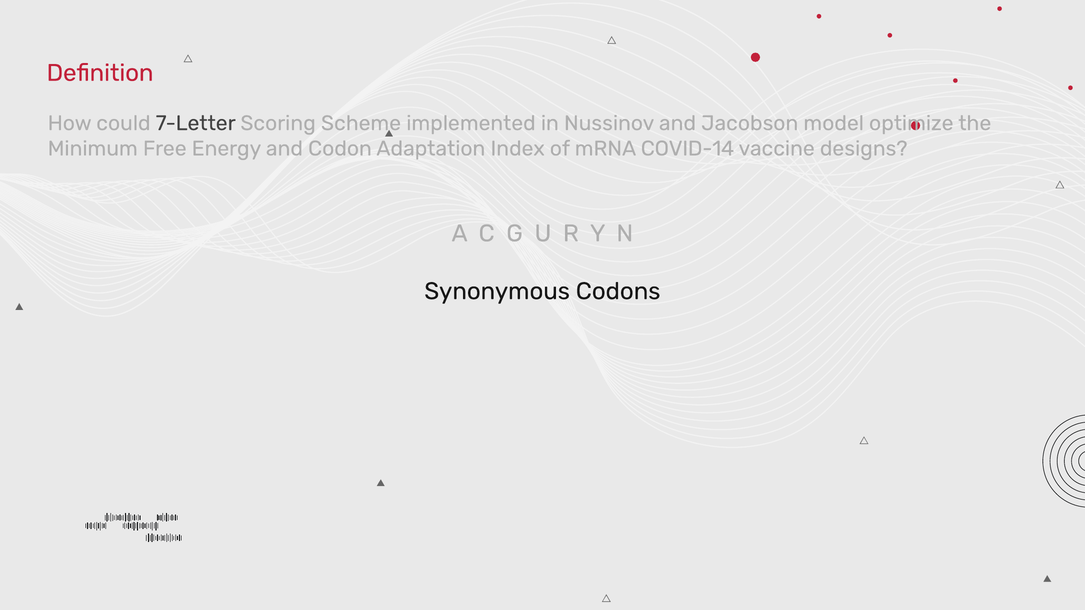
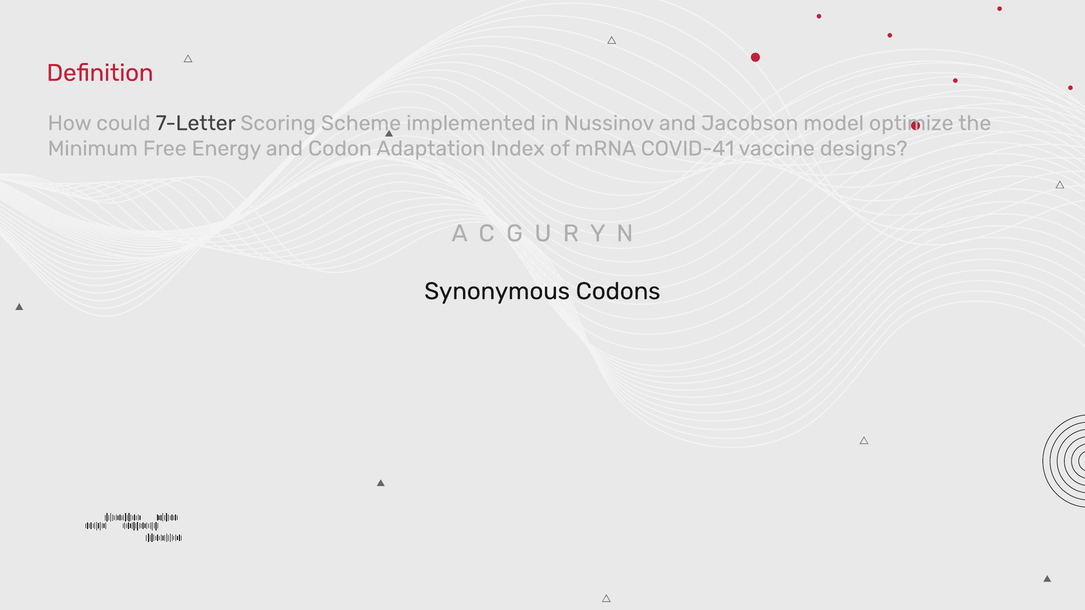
COVID-14: COVID-14 -> COVID-41 (687, 149)
